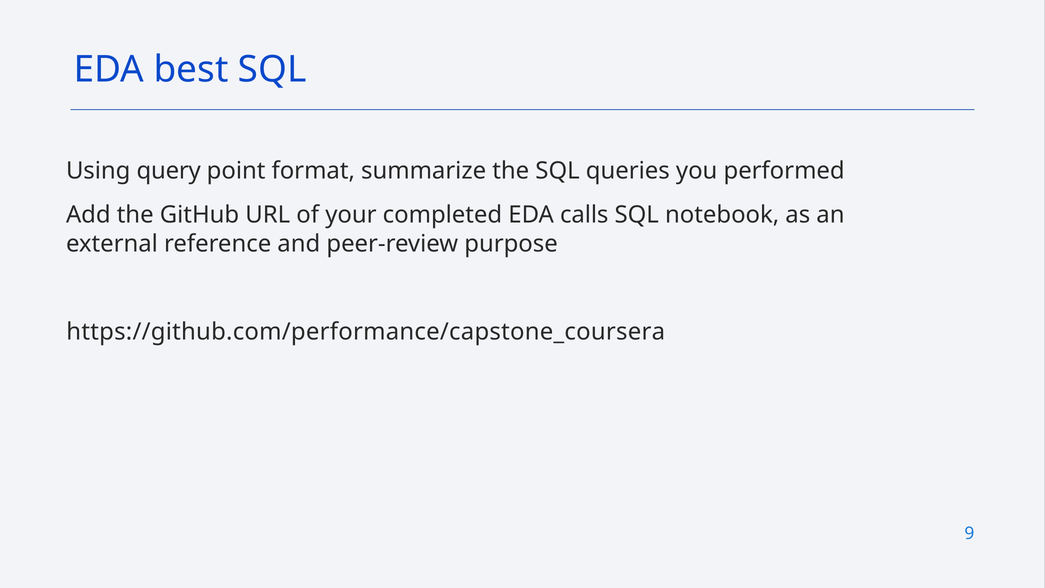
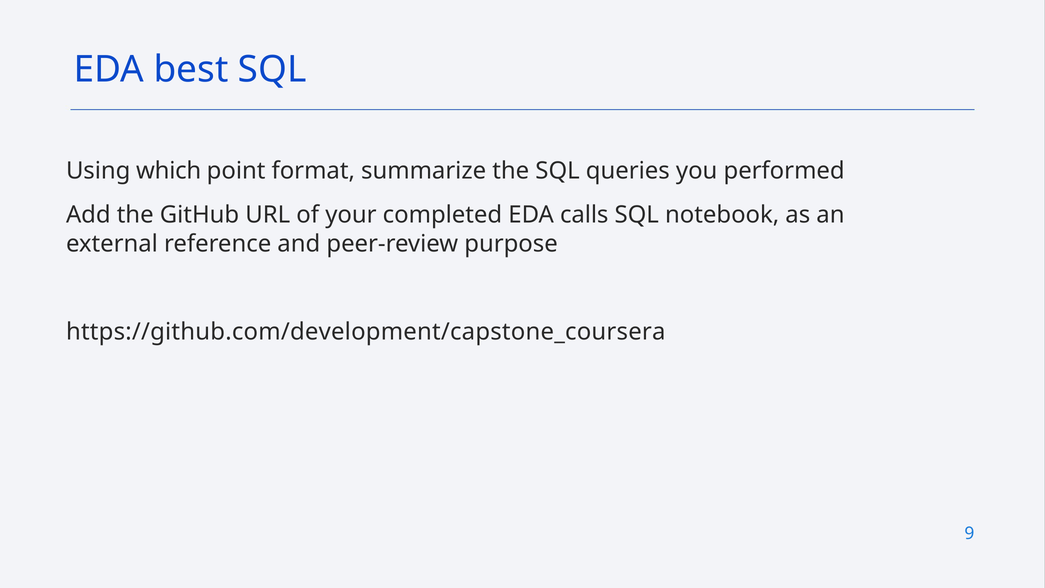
query: query -> which (169, 171)
https://github.com/performance/capstone_coursera: https://github.com/performance/capstone_coursera -> https://github.com/development/capstone_coursera (366, 332)
